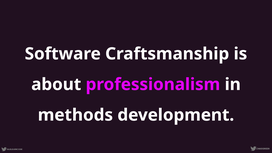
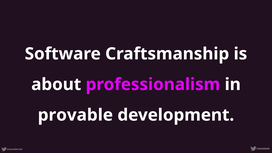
methods: methods -> provable (75, 115)
